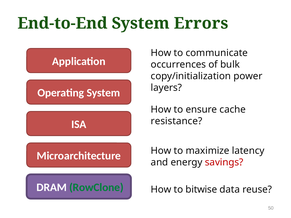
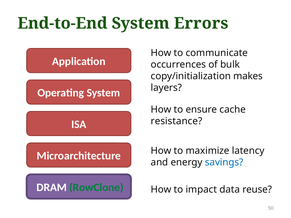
power: power -> makes (248, 76)
savings colour: red -> blue (224, 162)
bitwise: bitwise -> impact (201, 190)
